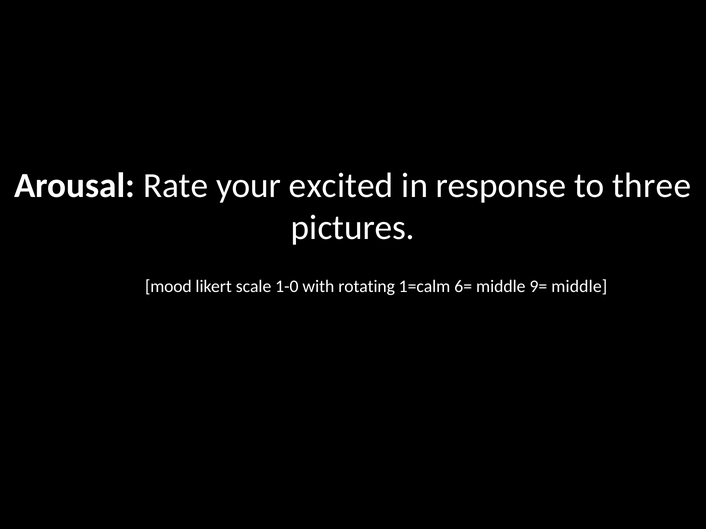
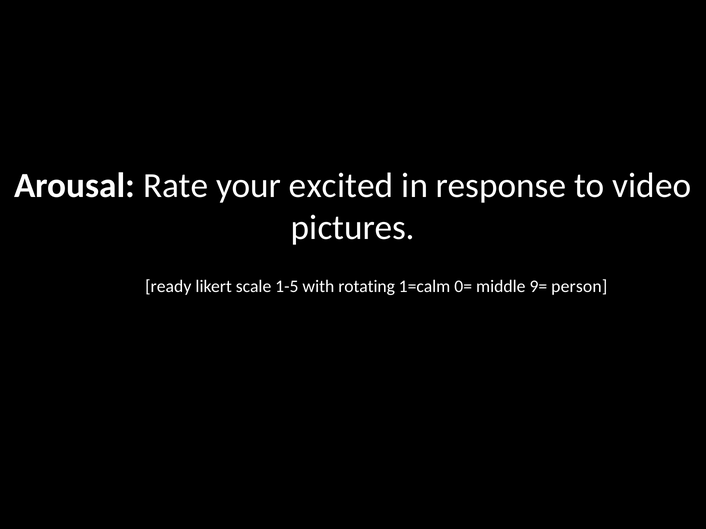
three: three -> video (652, 186)
mood: mood -> ready (168, 287)
1-0: 1-0 -> 1-5 (287, 287)
6=: 6= -> 0= (463, 287)
9= middle: middle -> person (579, 287)
